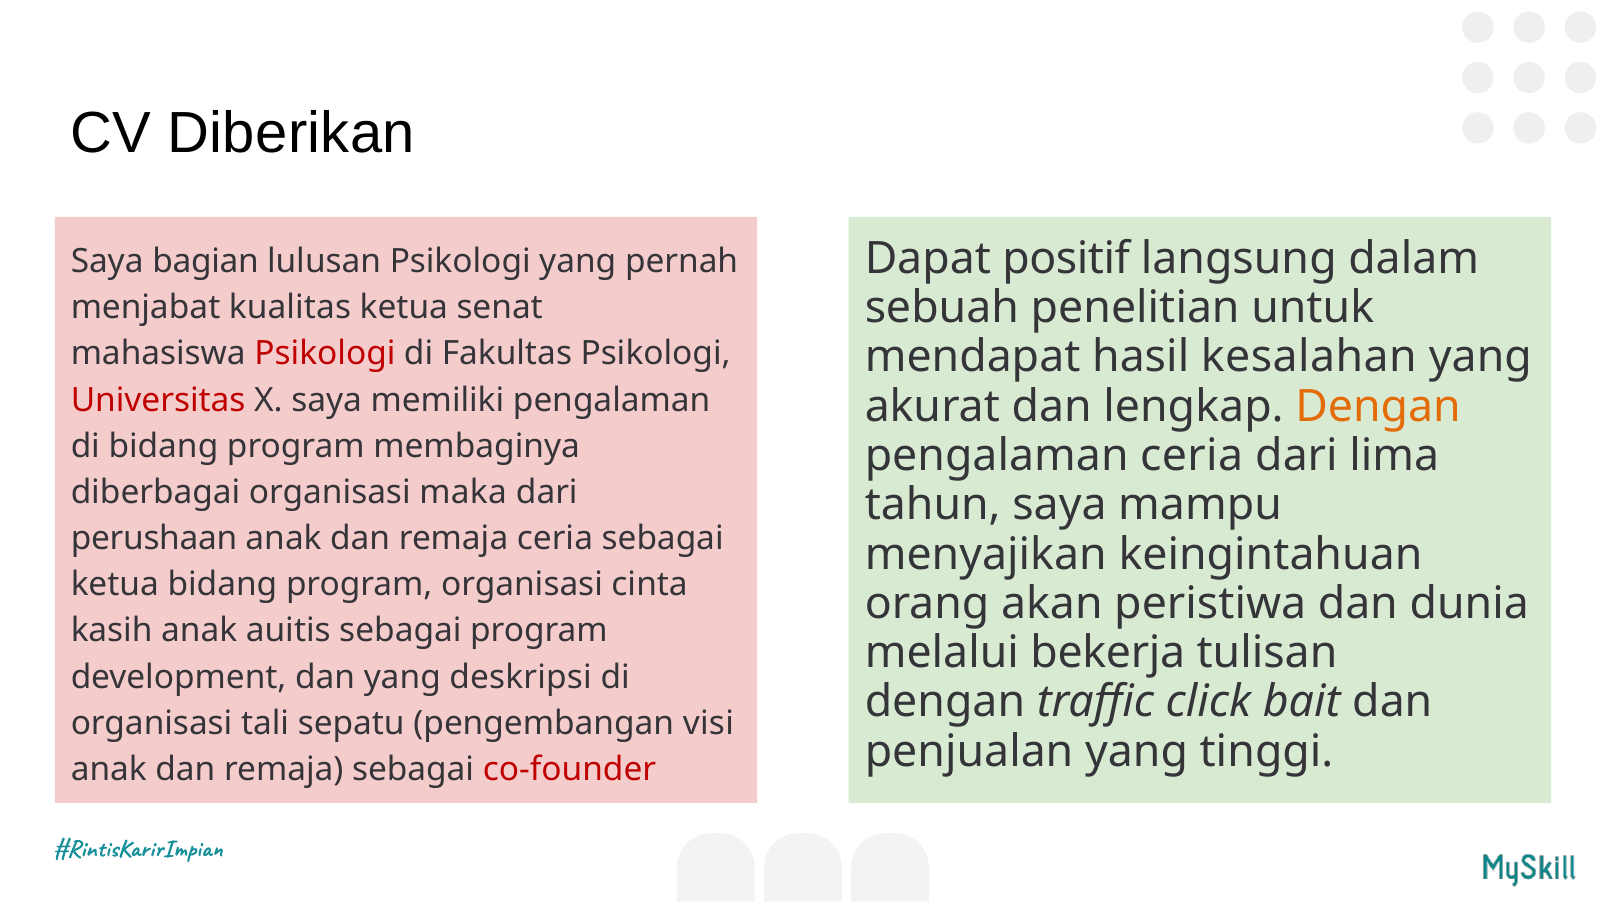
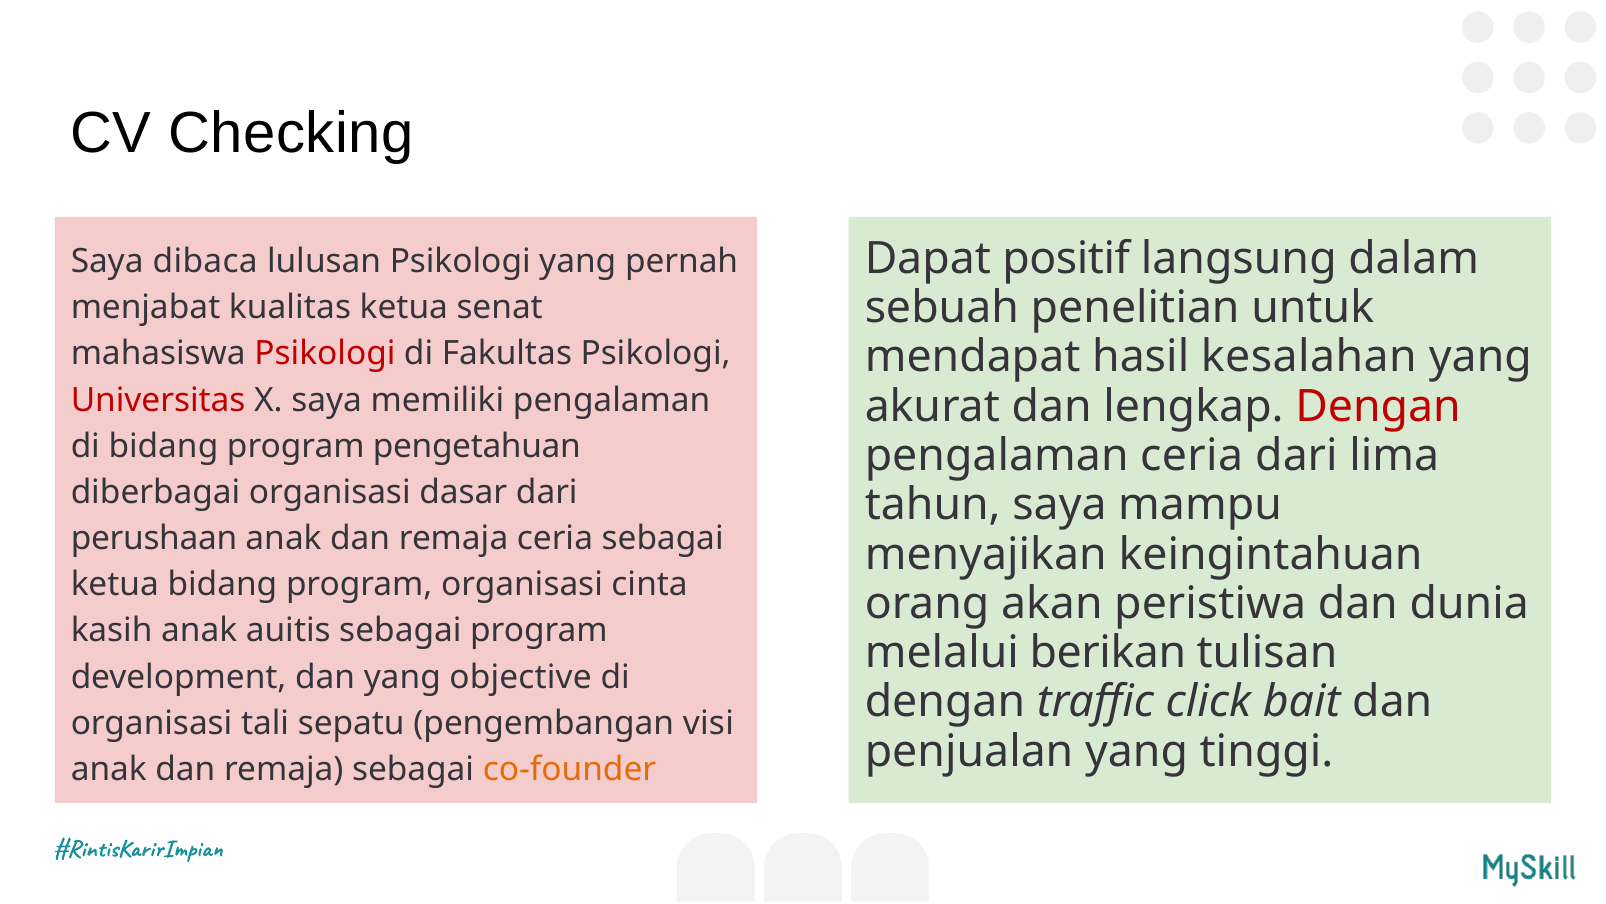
Diberikan: Diberikan -> Checking (291, 133)
bagian: bagian -> dibaca (205, 261)
Dengan colour: orange -> red (1378, 406)
membaginya: membaginya -> pengetahuan (477, 446)
maka: maka -> dasar (463, 492)
bekerja: bekerja -> berikan (1108, 652)
deskripsi: deskripsi -> objective (521, 677)
co-founder colour: red -> orange (569, 769)
